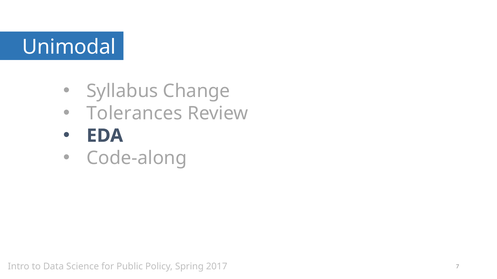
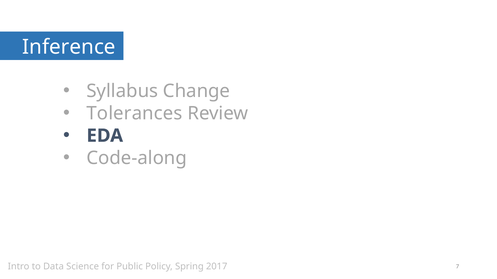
Unimodal: Unimodal -> Inference (69, 47)
